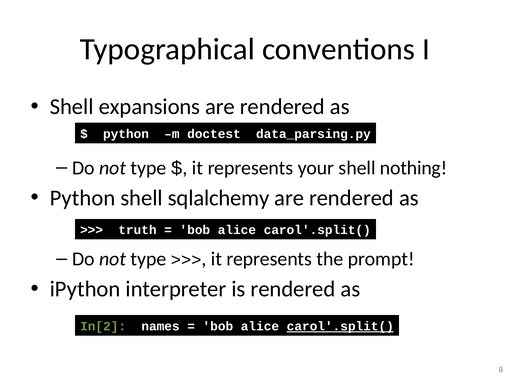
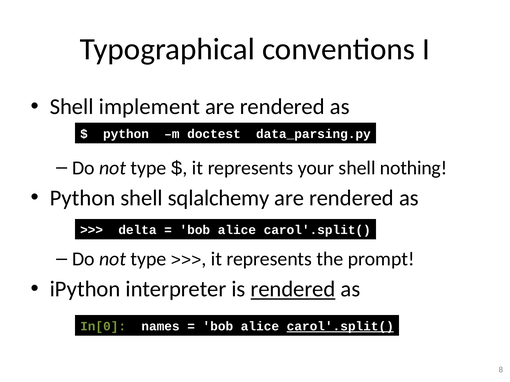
expansions: expansions -> implement (149, 107)
truth: truth -> delta (137, 230)
rendered underline: none -> present (293, 290)
In[2: In[2 -> In[0 (103, 327)
